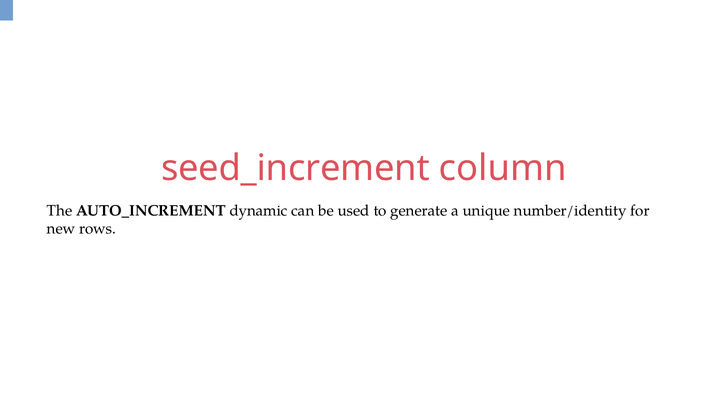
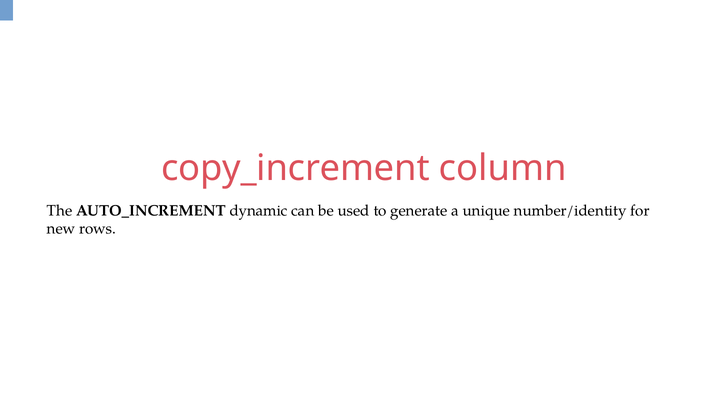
seed_increment: seed_increment -> copy_increment (295, 168)
